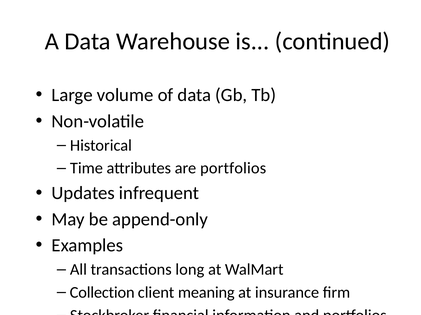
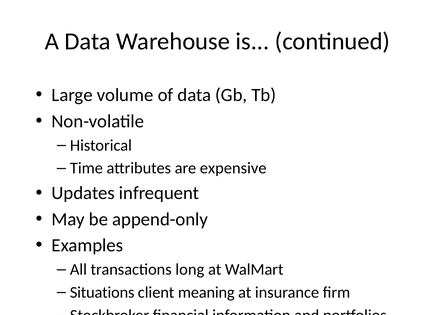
are portfolios: portfolios -> expensive (233, 169)
Collection: Collection -> Situations (102, 293)
